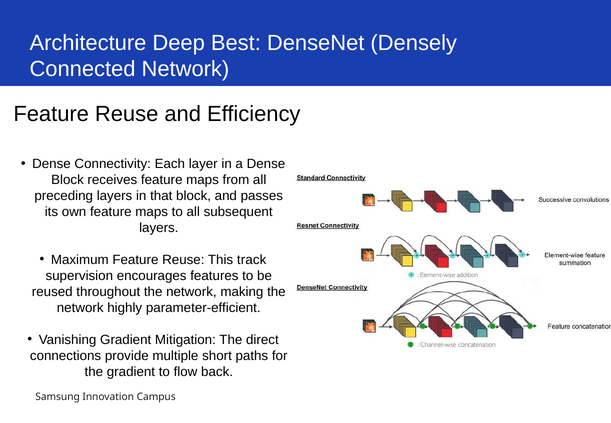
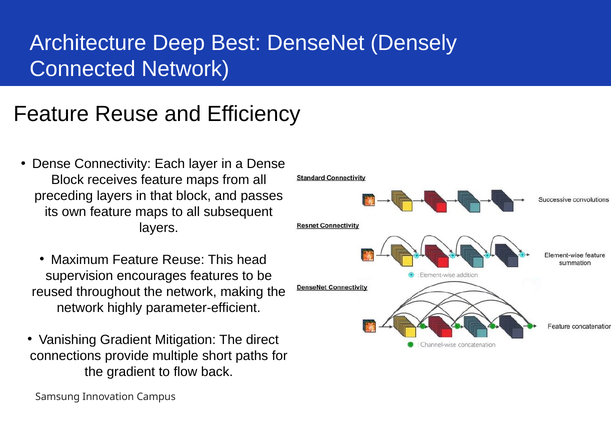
track: track -> head (252, 260)
